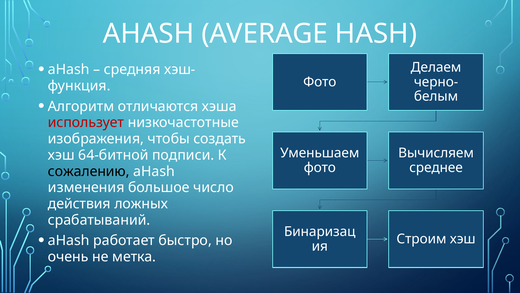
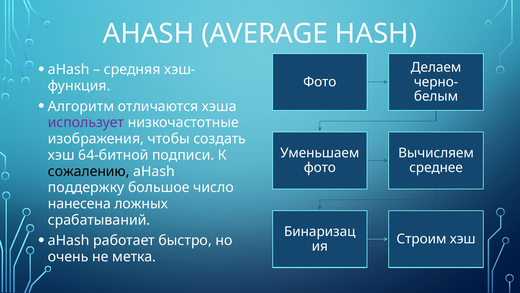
использует colour: red -> purple (86, 122)
изменения: изменения -> поддержку (86, 187)
действия: действия -> нанесена (79, 203)
